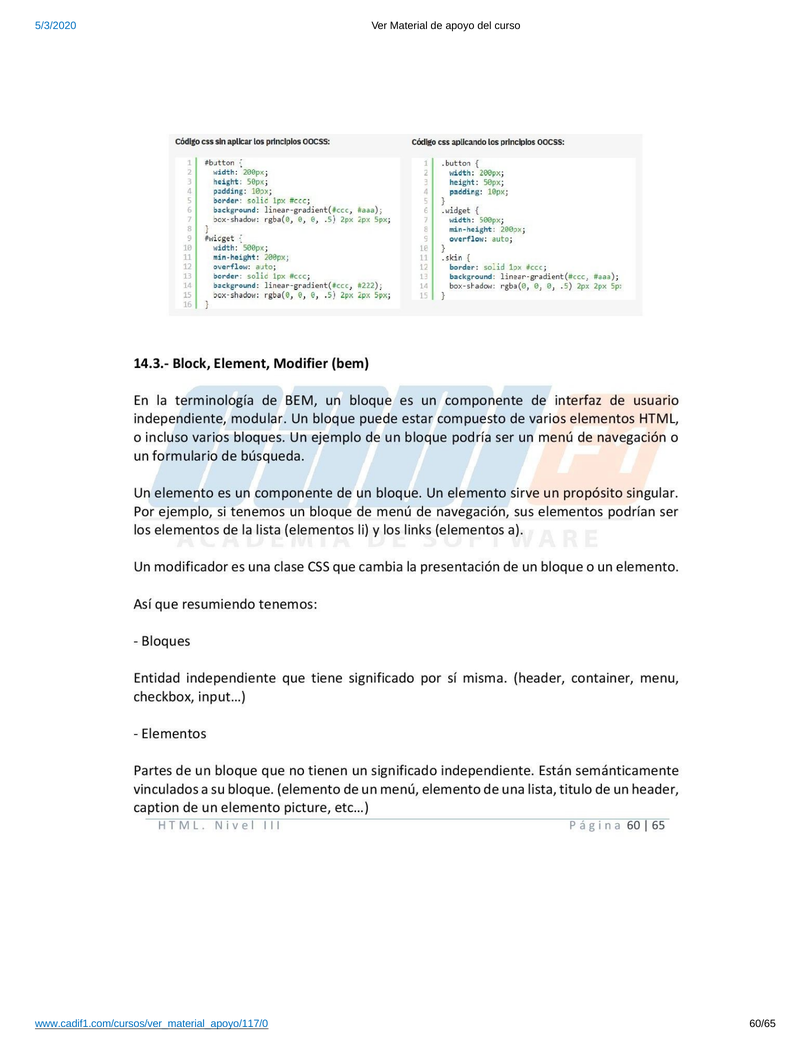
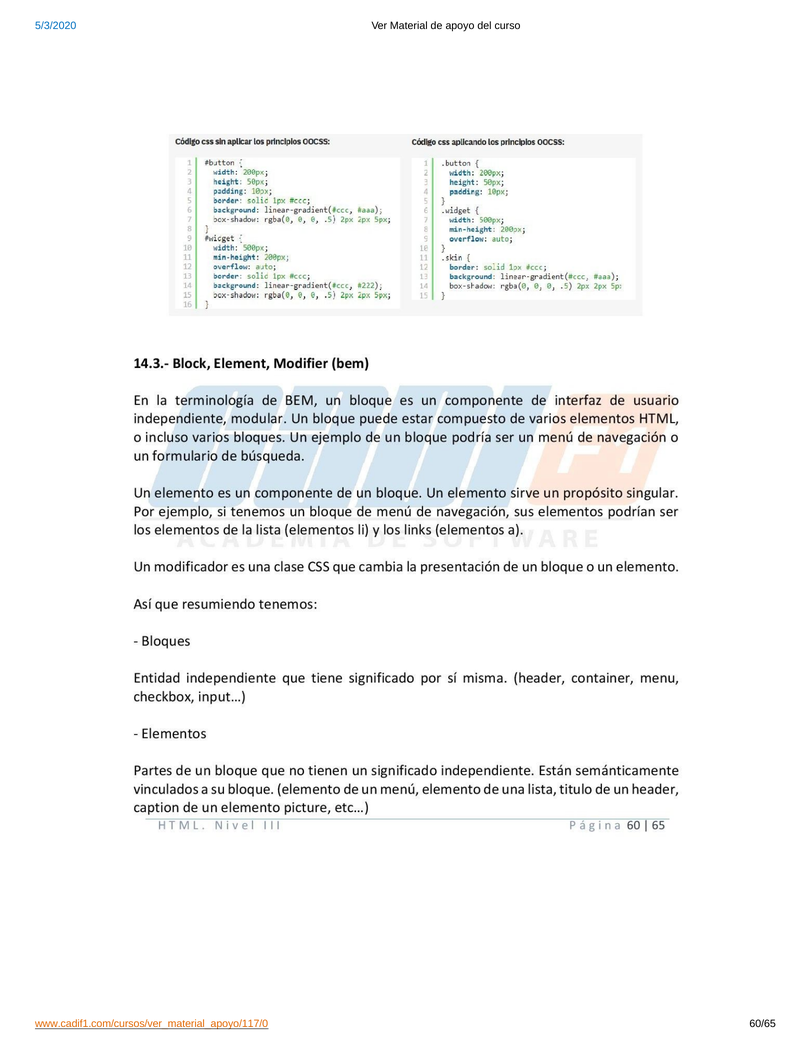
www.cadif1.com/cursos/ver_material_apoyo/117/0 colour: blue -> orange (152, 1024)
